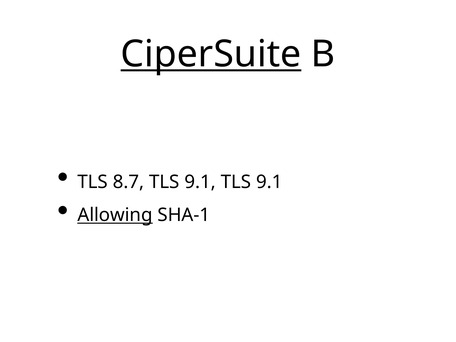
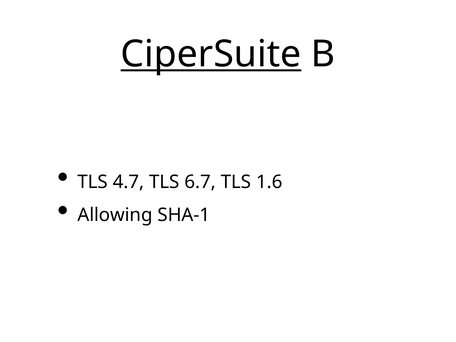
8.7: 8.7 -> 4.7 (129, 182)
9.1: 9.1 -> 6.7 (200, 182)
9.1: 9.1 -> 1.6 (269, 182)
Allowing underline: present -> none (115, 215)
